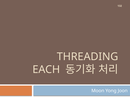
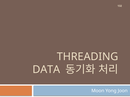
EACH: EACH -> DATA (46, 70)
